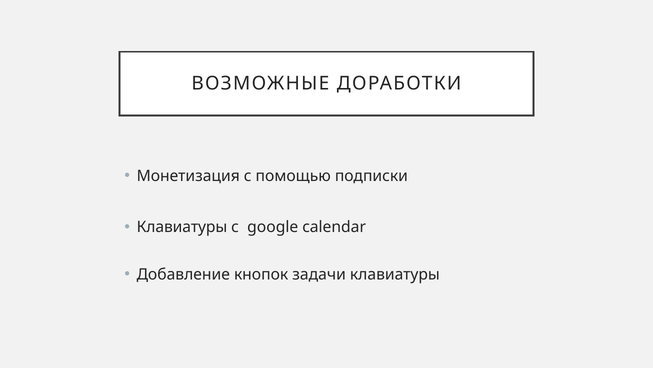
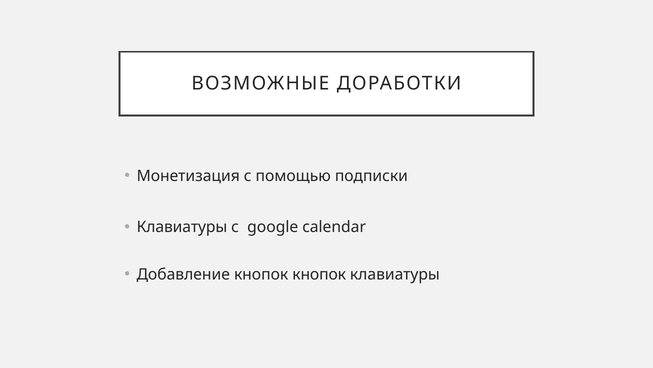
кнопок задачи: задачи -> кнопок (319, 274)
